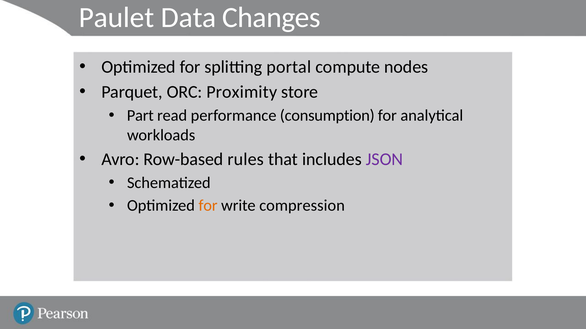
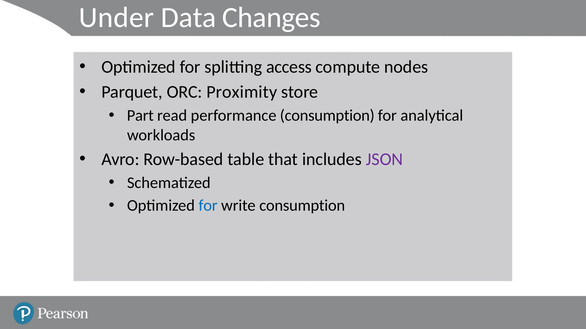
Paulet: Paulet -> Under (116, 17)
portal: portal -> access (289, 67)
rules: rules -> table (246, 160)
for colour: orange -> blue (208, 206)
write compression: compression -> consumption (302, 206)
